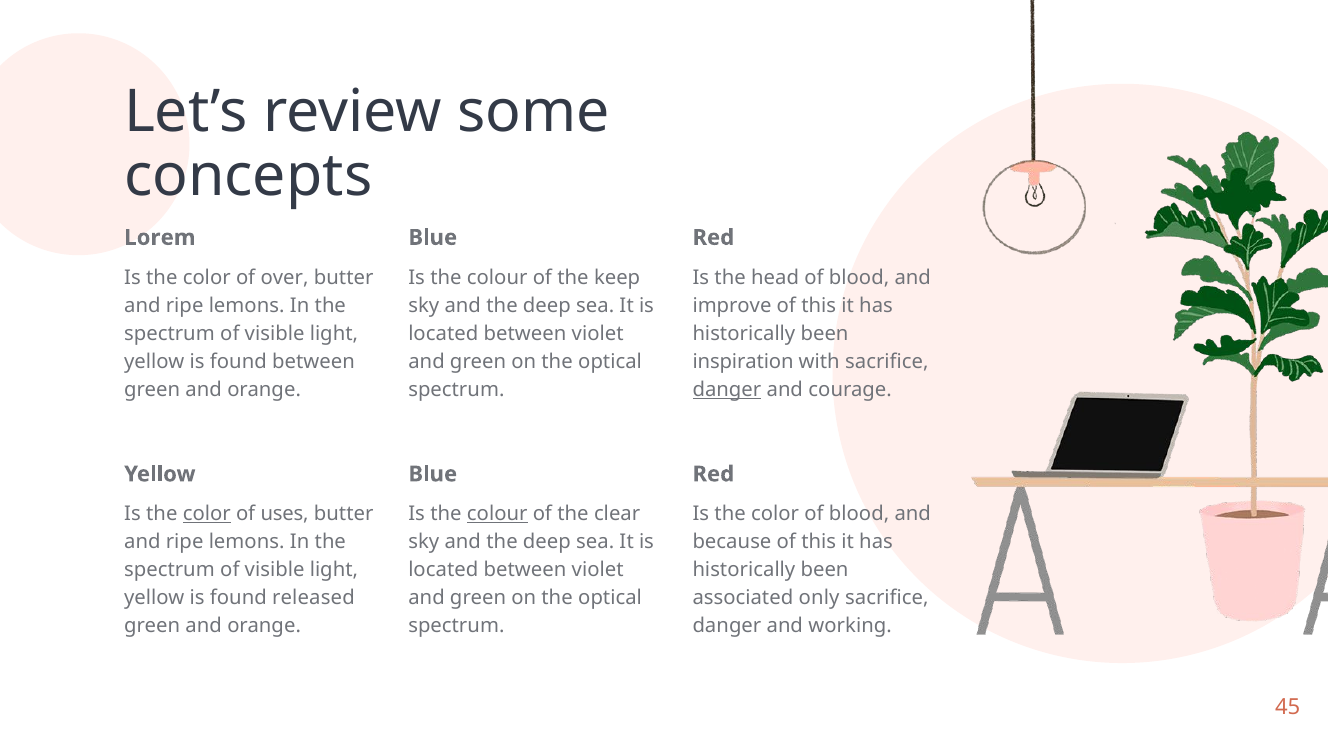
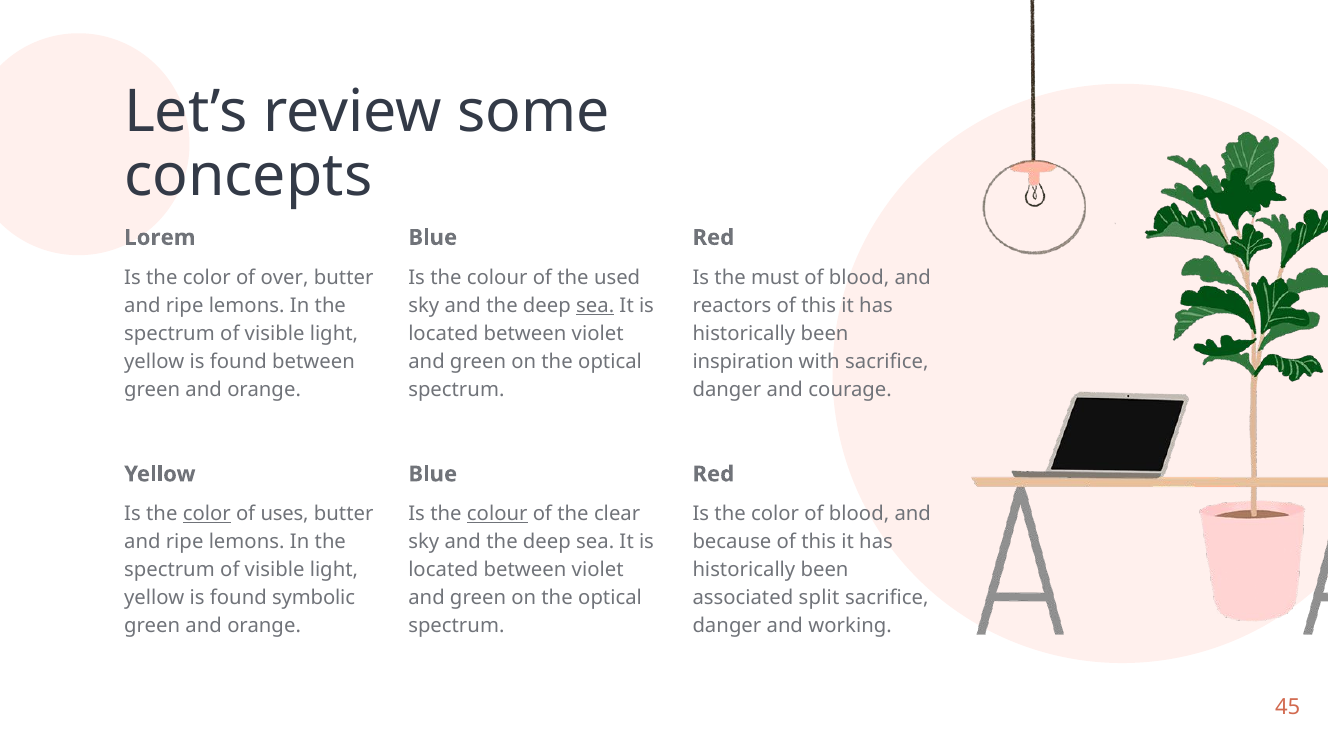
keep: keep -> used (617, 278)
head: head -> must (775, 278)
sea underline: none -> present (595, 306)
improve: improve -> reactors (732, 306)
danger underline: present -> none (727, 389)
released: released -> symbolic (314, 598)
only: only -> split (819, 598)
